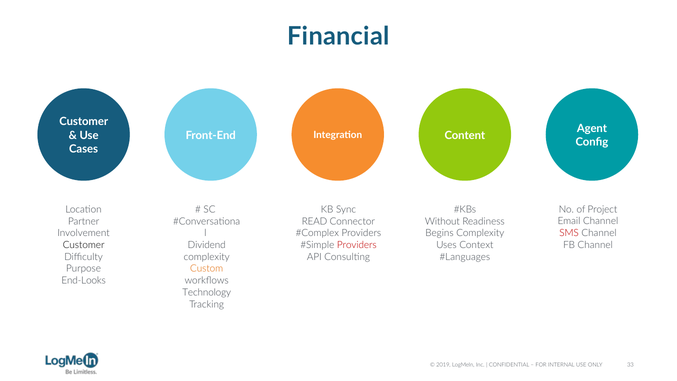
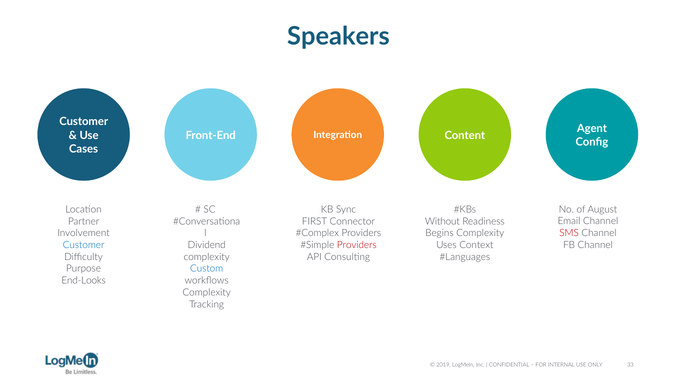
Financial: Financial -> Speakers (338, 36)
Project: Project -> August (602, 209)
READ: READ -> FIRST (315, 221)
Customer colour: black -> blue (84, 245)
Custom colour: orange -> blue (207, 269)
Technology: Technology -> Complexity (207, 292)
